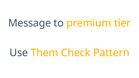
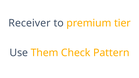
Message: Message -> Receiver (30, 23)
